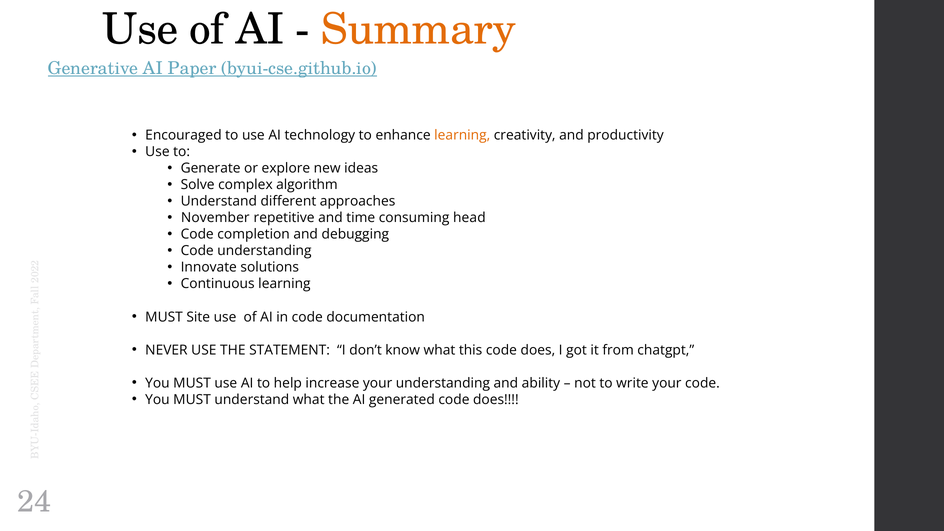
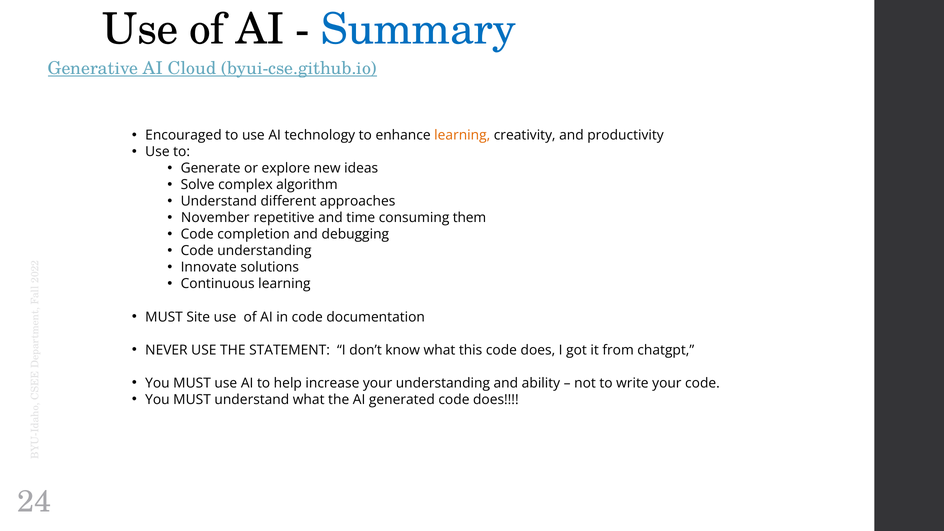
Summary colour: orange -> blue (418, 30)
Paper: Paper -> Cloud (192, 68)
head: head -> them (469, 218)
